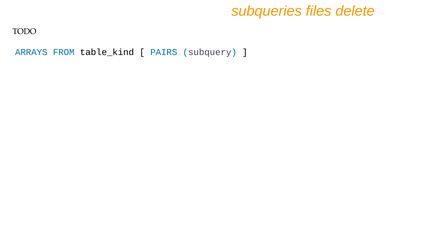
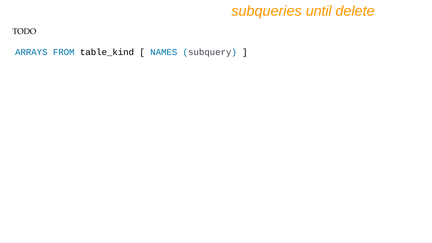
files: files -> until (319, 11)
PAIRS: PAIRS -> NAMES (164, 52)
